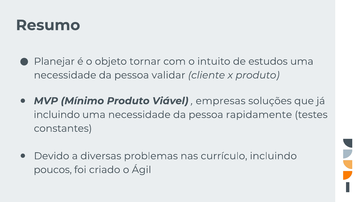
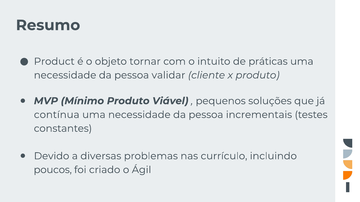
Planejar: Planejar -> Product (54, 62)
estudos: estudos -> práticas (268, 62)
empresas: empresas -> pequenos (221, 101)
incluindo: incluindo -> contínua (57, 115)
rapidamente: rapidamente -> incrementais (259, 115)
